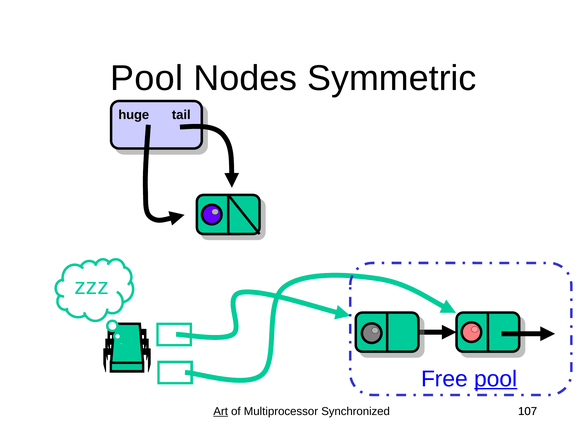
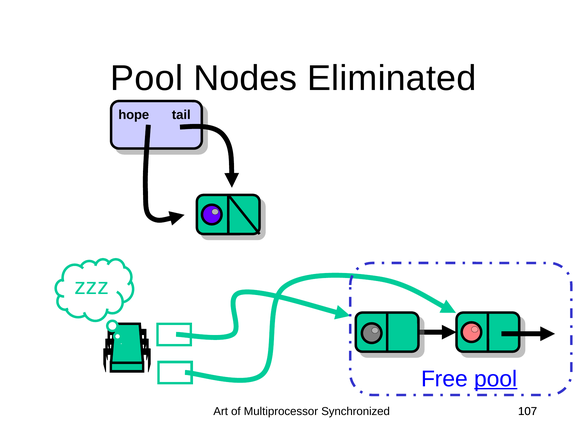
Symmetric: Symmetric -> Eliminated (392, 78)
huge: huge -> hope (134, 115)
Art underline: present -> none (221, 412)
